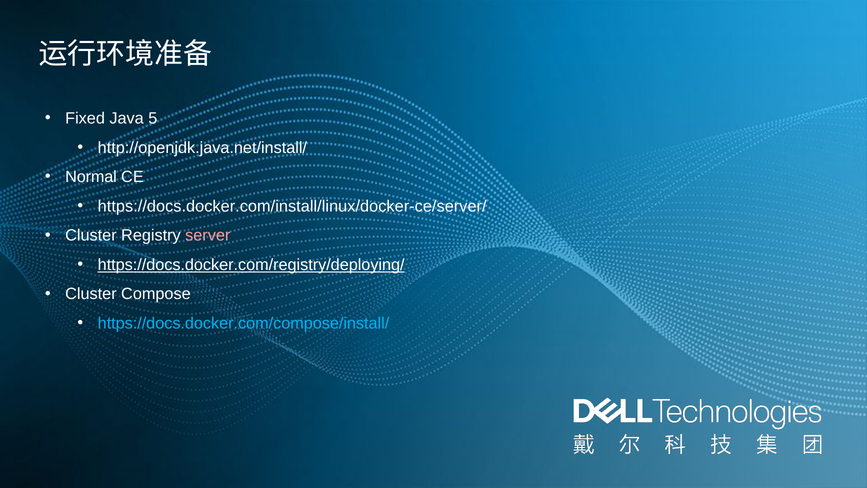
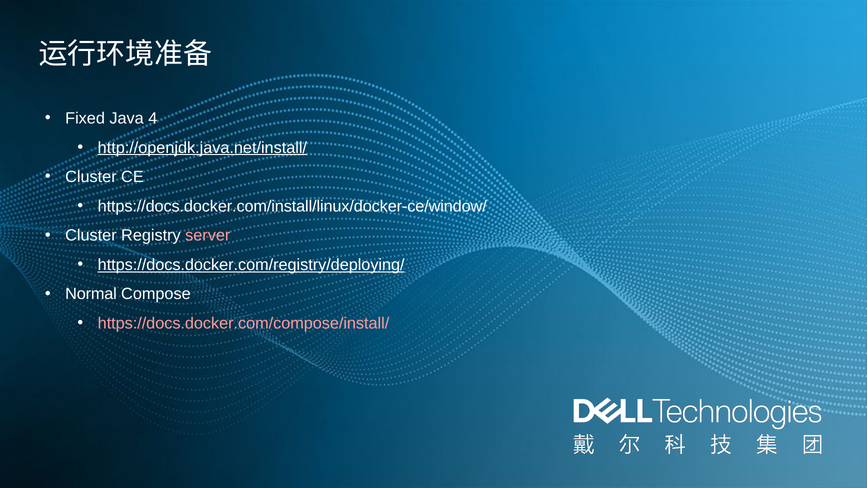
5: 5 -> 4 (153, 118)
http://openjdk.java.net/install/ underline: none -> present (202, 148)
Normal: Normal -> Cluster (91, 177)
https://docs.docker.com/install/linux/docker-ce/server/: https://docs.docker.com/install/linux/docker-ce/server/ -> https://docs.docker.com/install/linux/docker-ce/window/ (292, 206)
Cluster: Cluster -> Normal (91, 294)
https://docs.docker.com/compose/install/ colour: light blue -> pink (243, 323)
